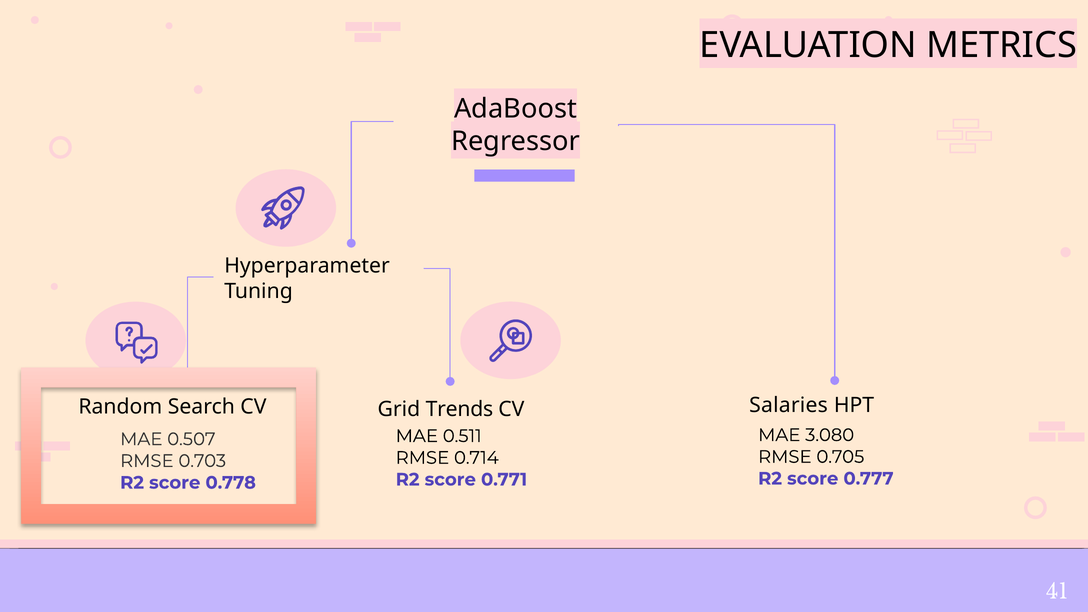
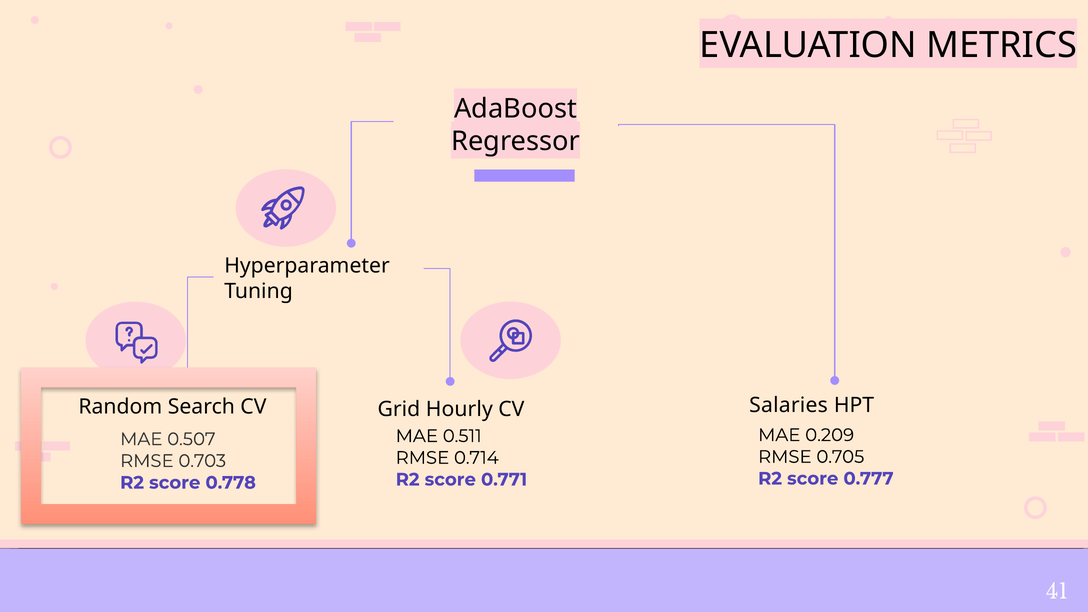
Trends: Trends -> Hourly (459, 409)
3.080: 3.080 -> 0.209 (830, 435)
